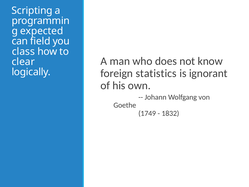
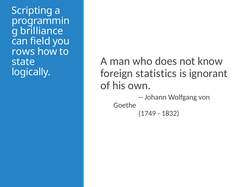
expected: expected -> brilliance (42, 31)
class: class -> rows (23, 51)
clear: clear -> state (23, 62)
